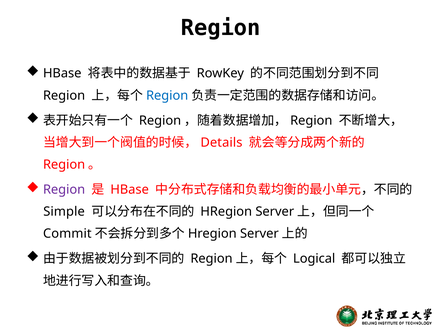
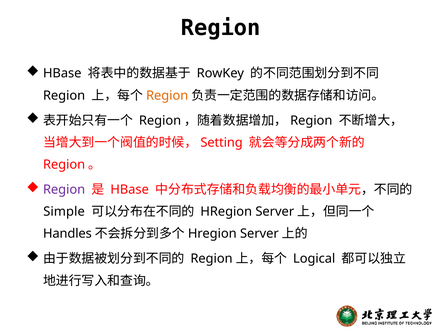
Region colour: blue -> orange (167, 95)
Details: Details -> Setting (222, 142)
Commit: Commit -> Handles (67, 234)
